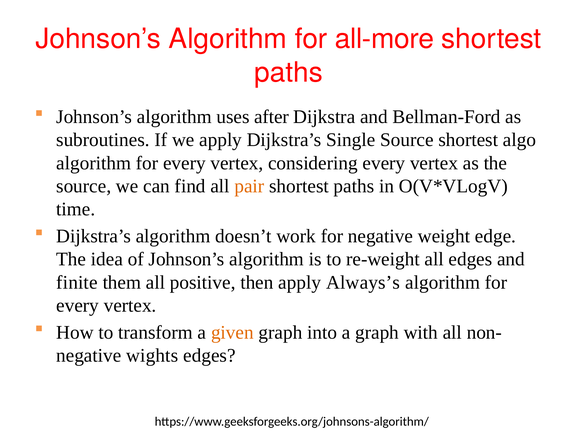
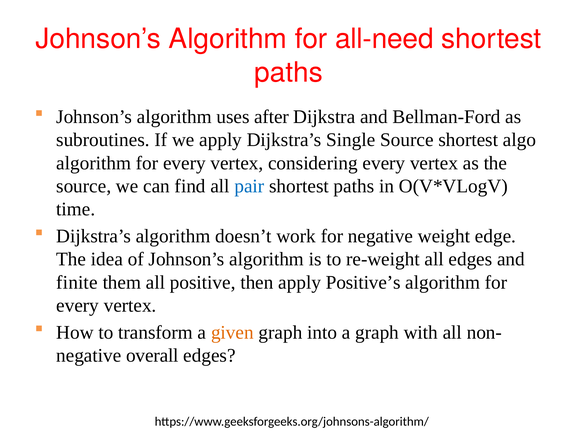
all-more: all-more -> all-need (384, 39)
pair colour: orange -> blue (249, 186)
Always’s: Always’s -> Positive’s (363, 282)
wights: wights -> overall (152, 355)
